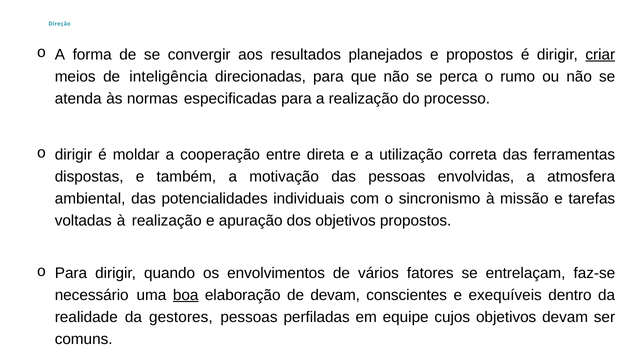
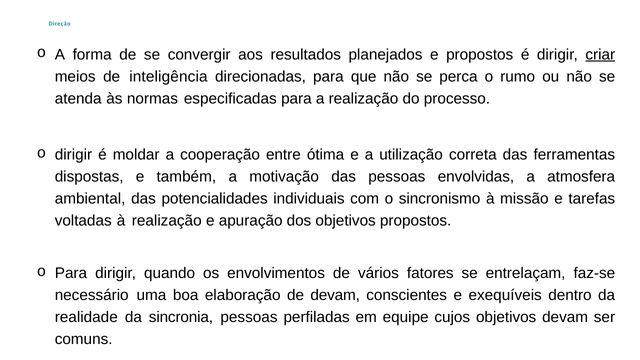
direta: direta -> ótima (326, 155)
boa underline: present -> none (186, 295)
gestores: gestores -> sincronia (181, 317)
